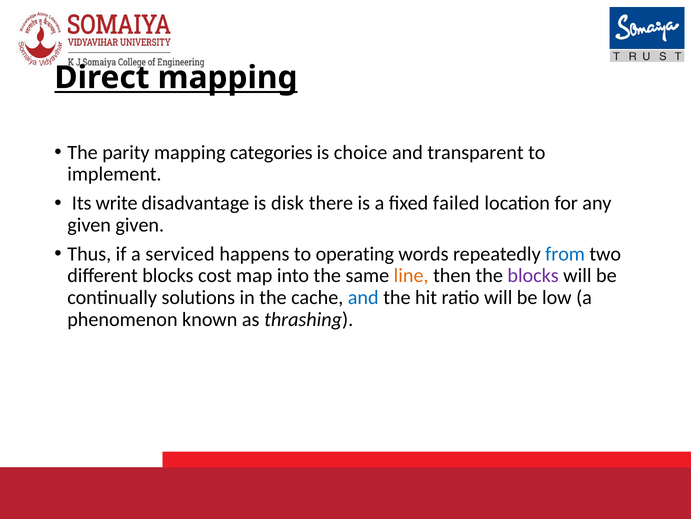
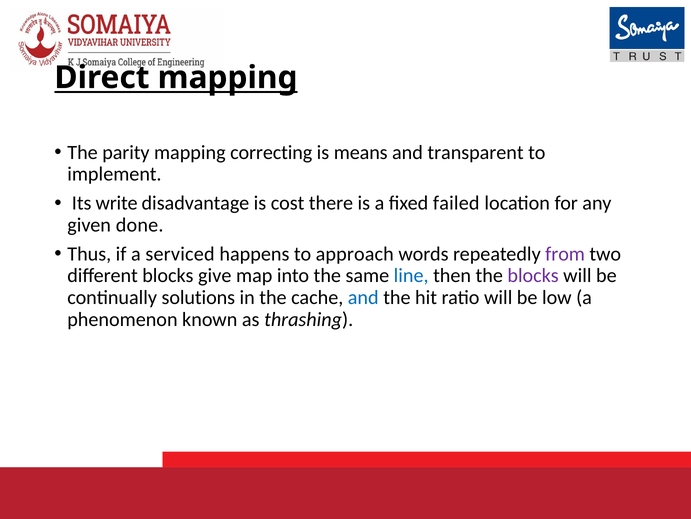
categories: categories -> correcting (271, 152)
choice: choice -> means (361, 152)
disk: disk -> cost (288, 203)
given given: given -> done (140, 225)
operating: operating -> approach (355, 254)
from colour: blue -> purple (565, 254)
cost: cost -> give (215, 275)
line colour: orange -> blue (411, 275)
